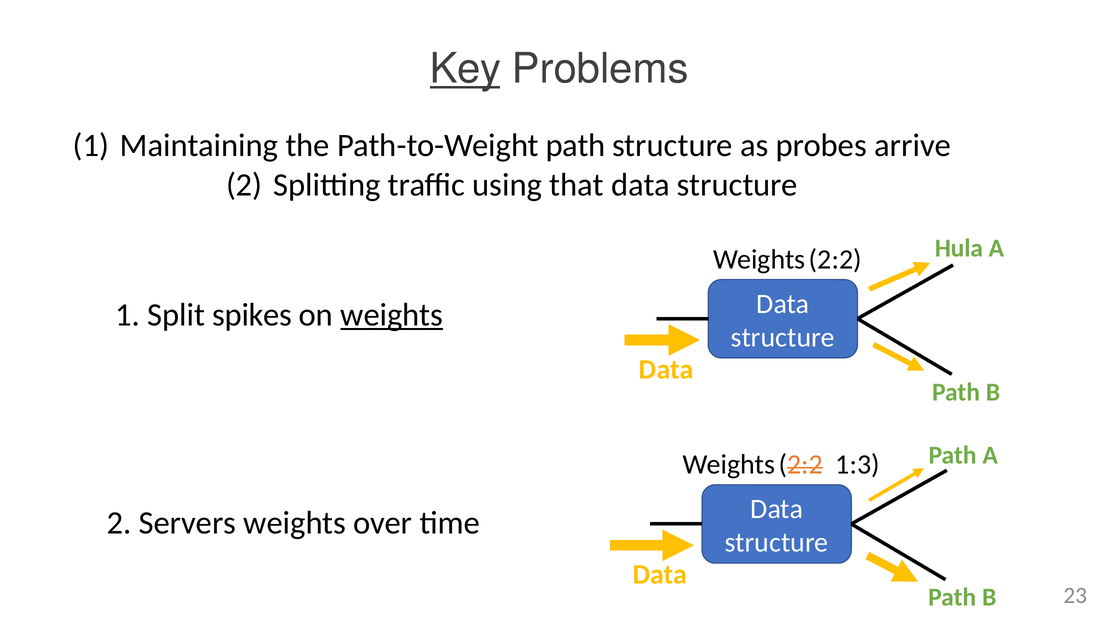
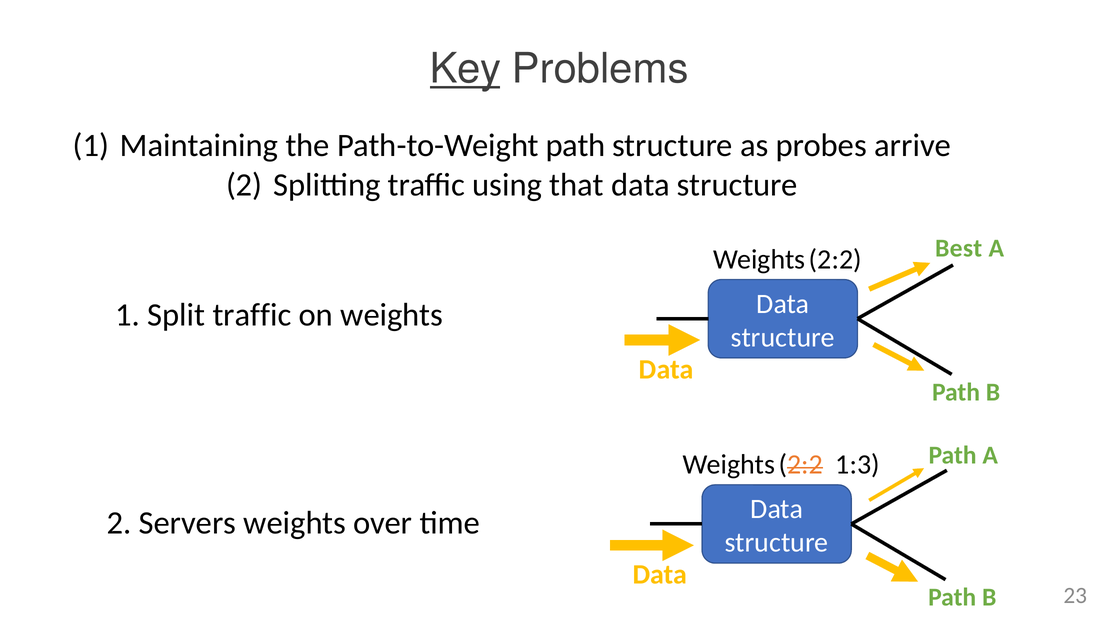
Hula: Hula -> Best (959, 248)
Split spikes: spikes -> traffic (252, 315)
weights underline: present -> none (392, 315)
